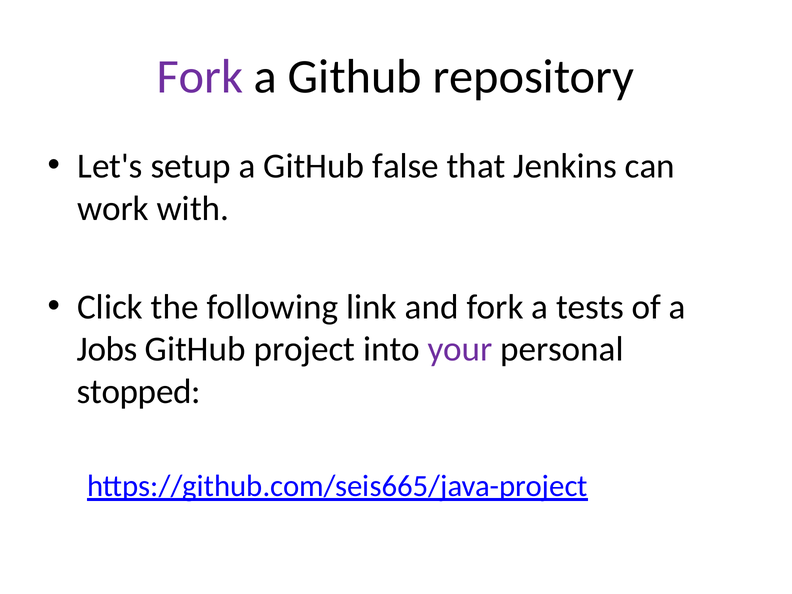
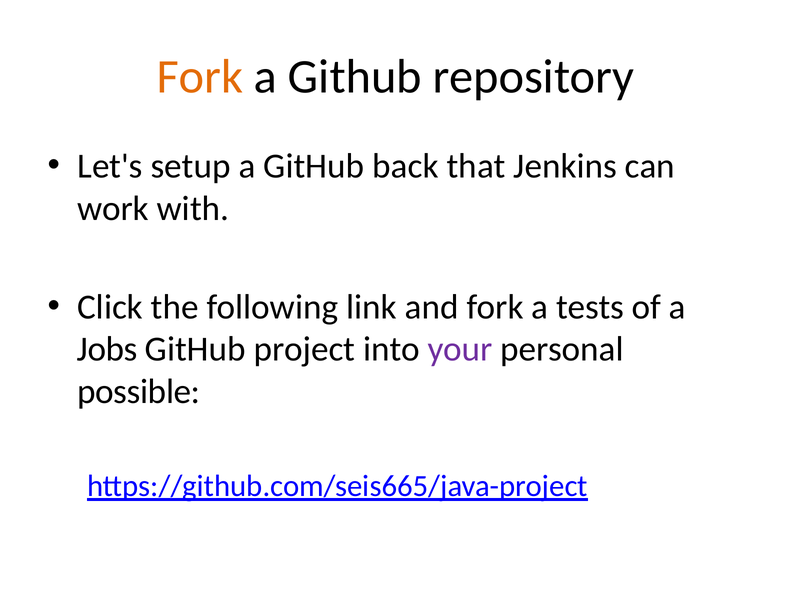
Fork colour: purple -> orange (200, 77)
false: false -> back (406, 166)
stopped: stopped -> possible (139, 391)
